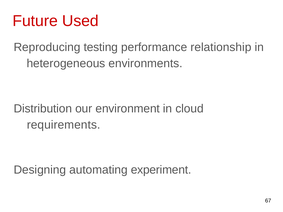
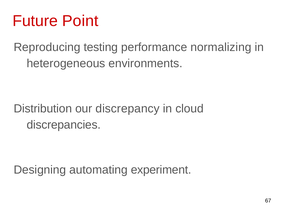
Used: Used -> Point (80, 21)
relationship: relationship -> normalizing (221, 47)
environment: environment -> discrepancy (128, 109)
requirements: requirements -> discrepancies (64, 125)
